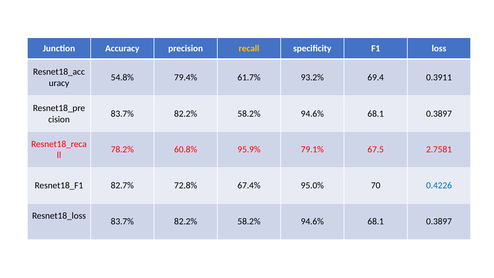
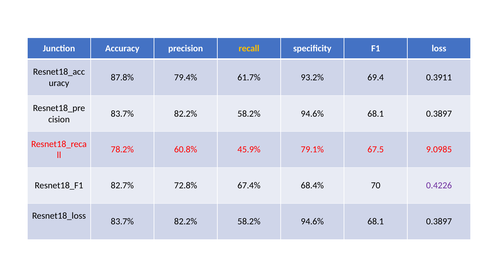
54.8%: 54.8% -> 87.8% (122, 77)
95.9%: 95.9% -> 45.9% (249, 150)
2.7581: 2.7581 -> 9.0985 (439, 150)
95.0%: 95.0% -> 68.4% (312, 185)
0.4226 colour: blue -> purple (439, 185)
